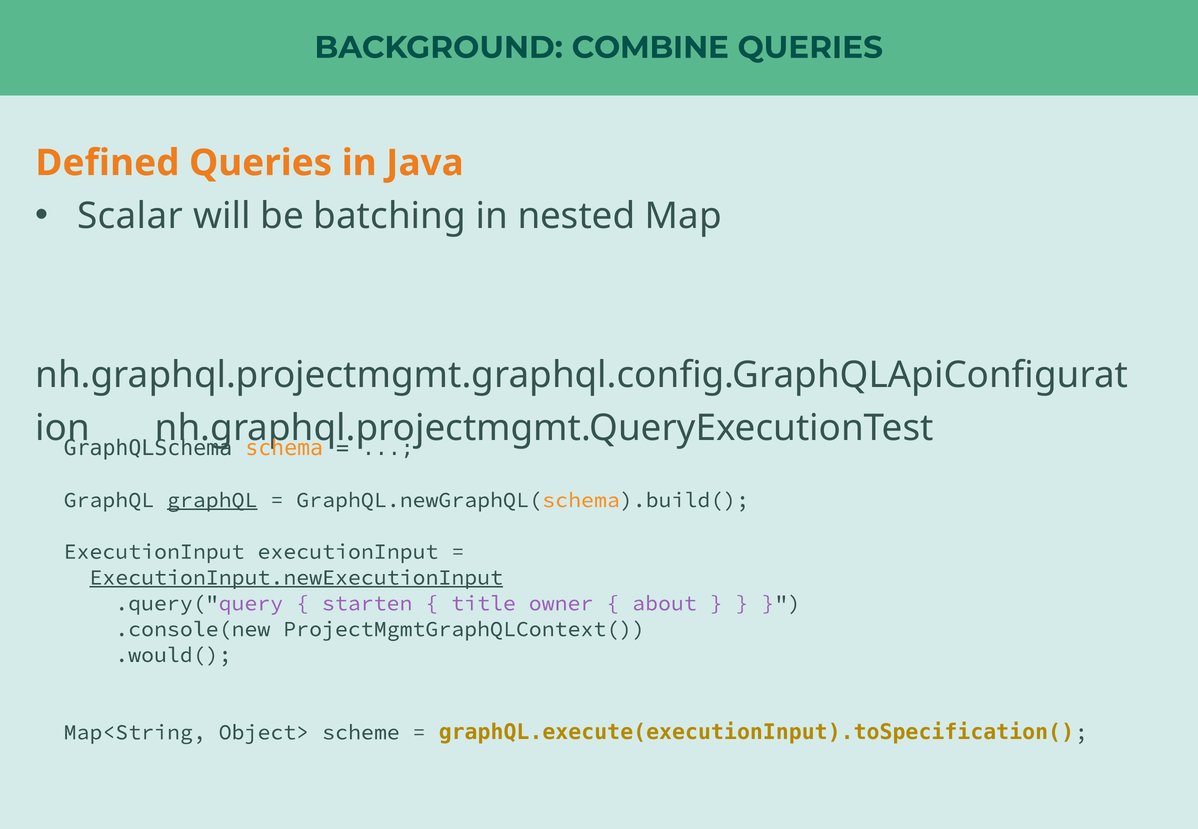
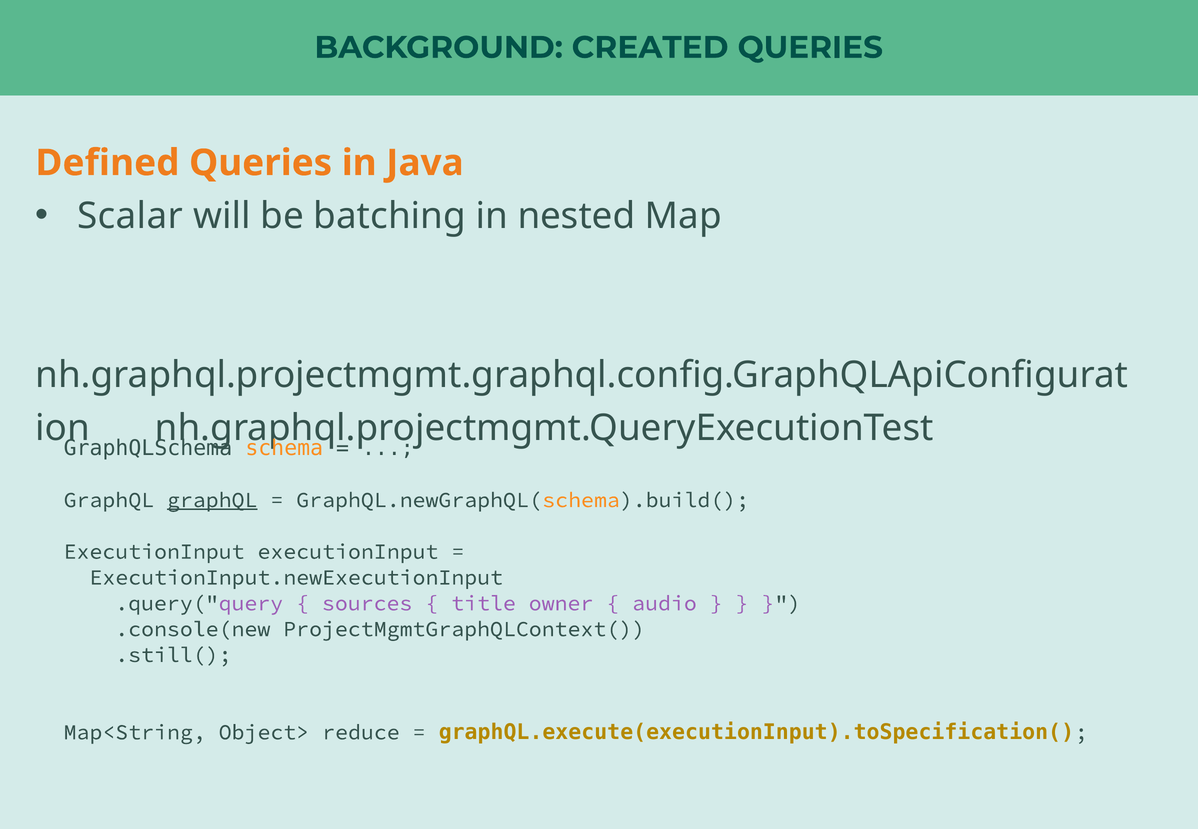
COMBINE: COMBINE -> CREATED (650, 48)
ExecutionInput.newExecutionInput underline: present -> none (296, 578)
starten: starten -> sources (367, 604)
about: about -> audio (665, 604)
.would(: .would( -> .still( (173, 655)
scheme: scheme -> reduce (361, 733)
